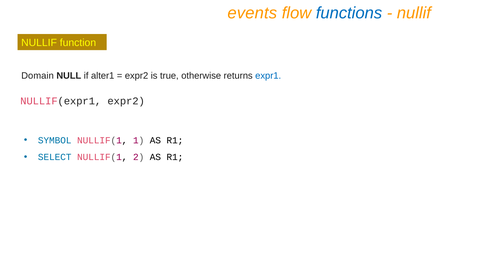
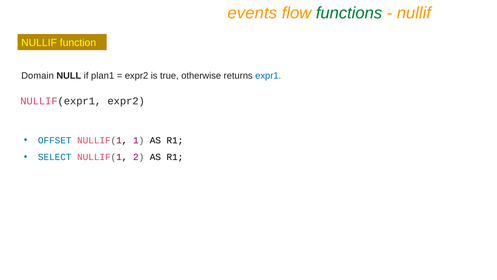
functions colour: blue -> green (349, 13)
alter1: alter1 -> plan1 (103, 76)
SYMBOL: SYMBOL -> OFFSET (55, 140)
